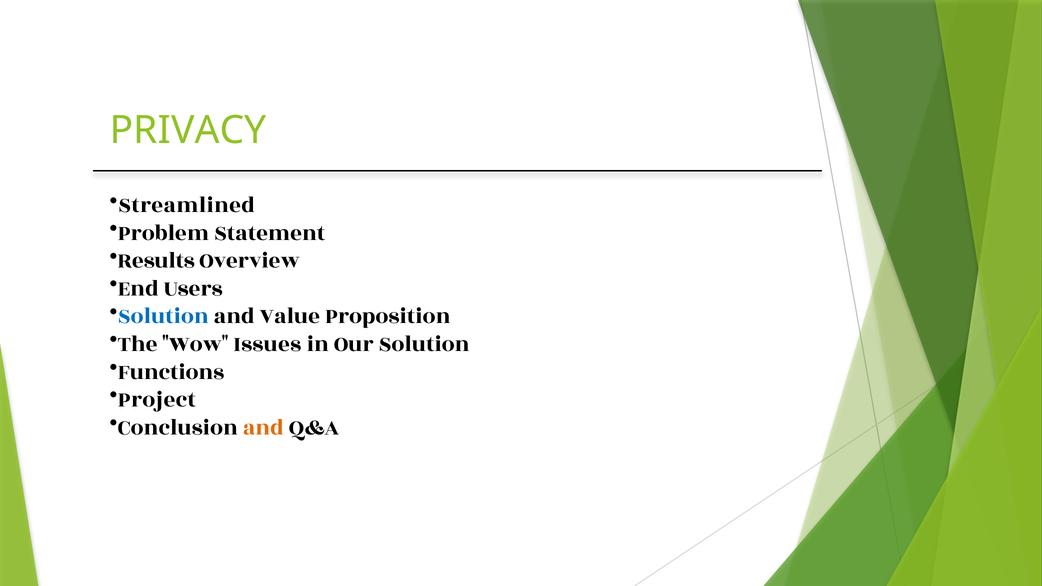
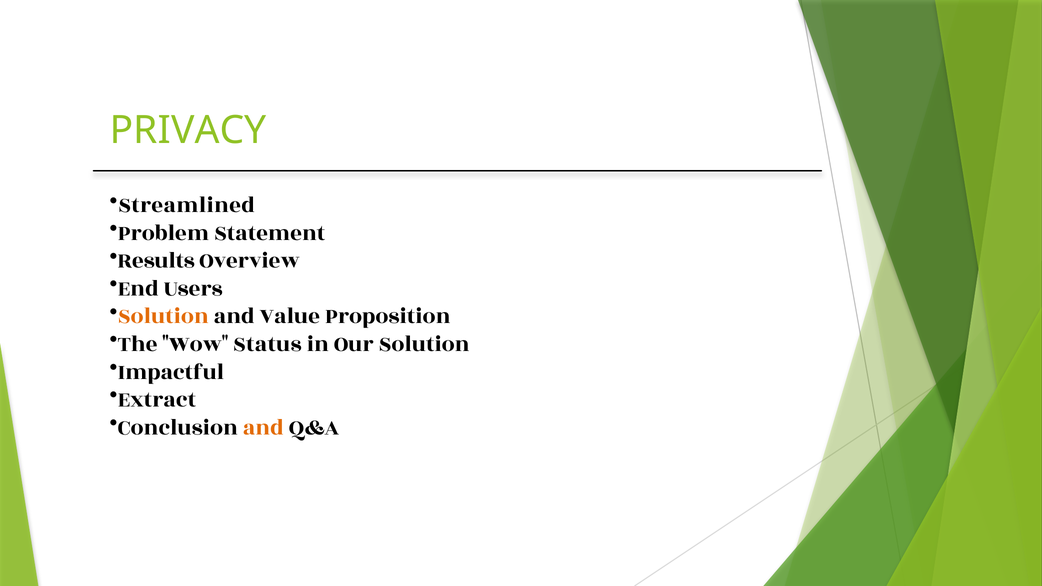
Solution colour: blue -> orange (163, 316)
Issues: Issues -> Status (267, 344)
Functions: Functions -> Impactful (171, 371)
Project: Project -> Extract (157, 399)
